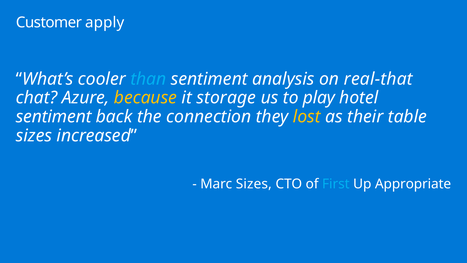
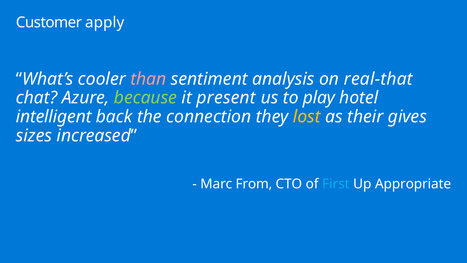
than colour: light blue -> pink (148, 79)
because colour: yellow -> light green (145, 98)
storage: storage -> present (226, 98)
sentiment: sentiment -> intelligent (54, 117)
table: table -> gives (407, 117)
Marc Sizes: Sizes -> From (254, 184)
